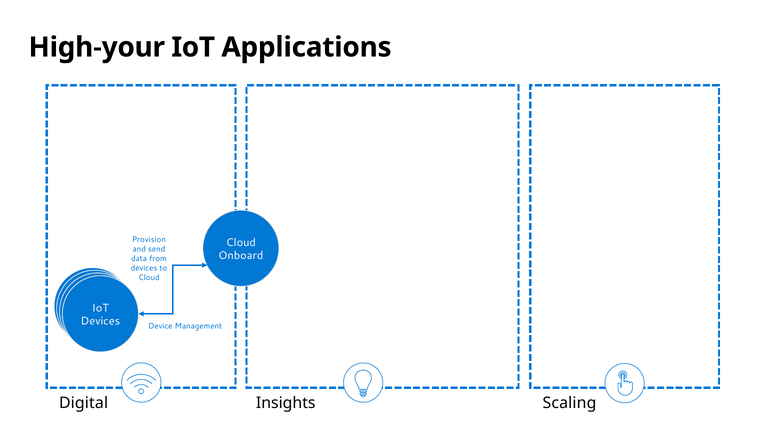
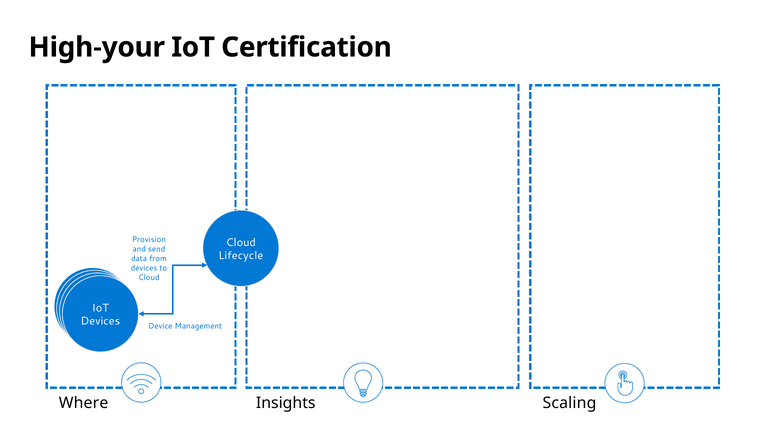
Applications: Applications -> Certification (307, 47)
Onboard: Onboard -> Lifecycle (241, 255)
Digital: Digital -> Where (84, 403)
